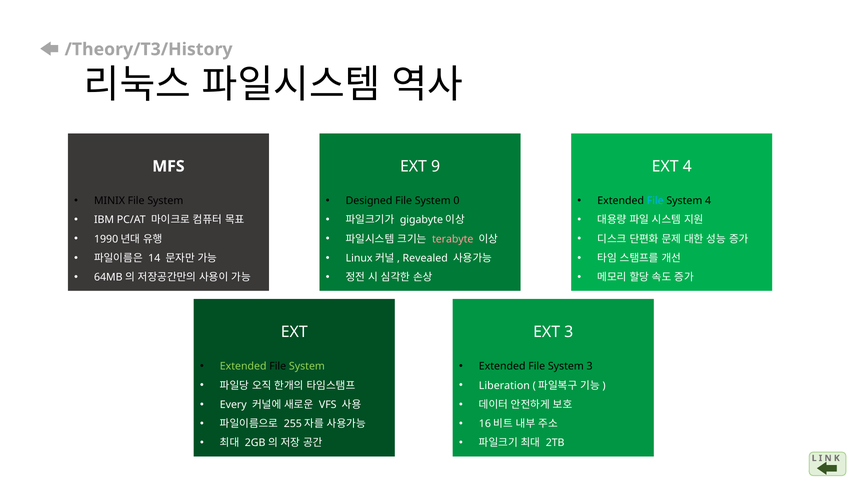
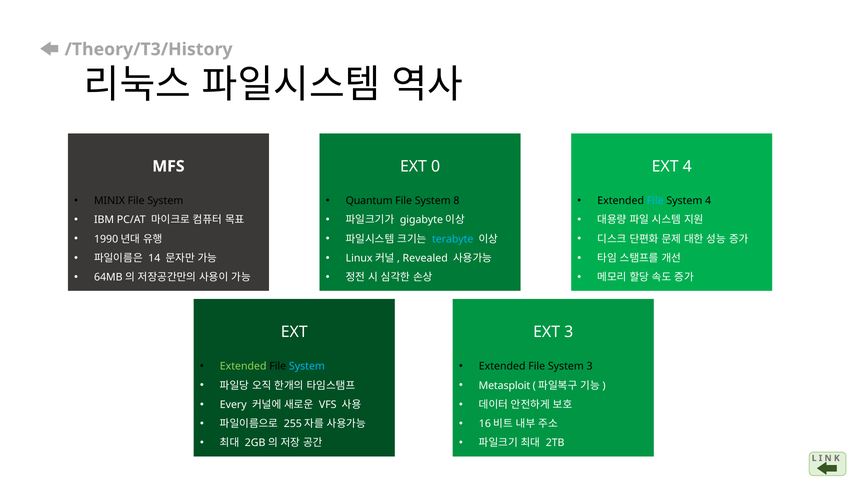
9: 9 -> 0 (436, 166)
Designed: Designed -> Quantum (369, 201)
0: 0 -> 8 (456, 201)
terabyte colour: pink -> light blue (453, 239)
System colour: light green -> light blue (307, 366)
Liberation: Liberation -> Metasploit (504, 385)
